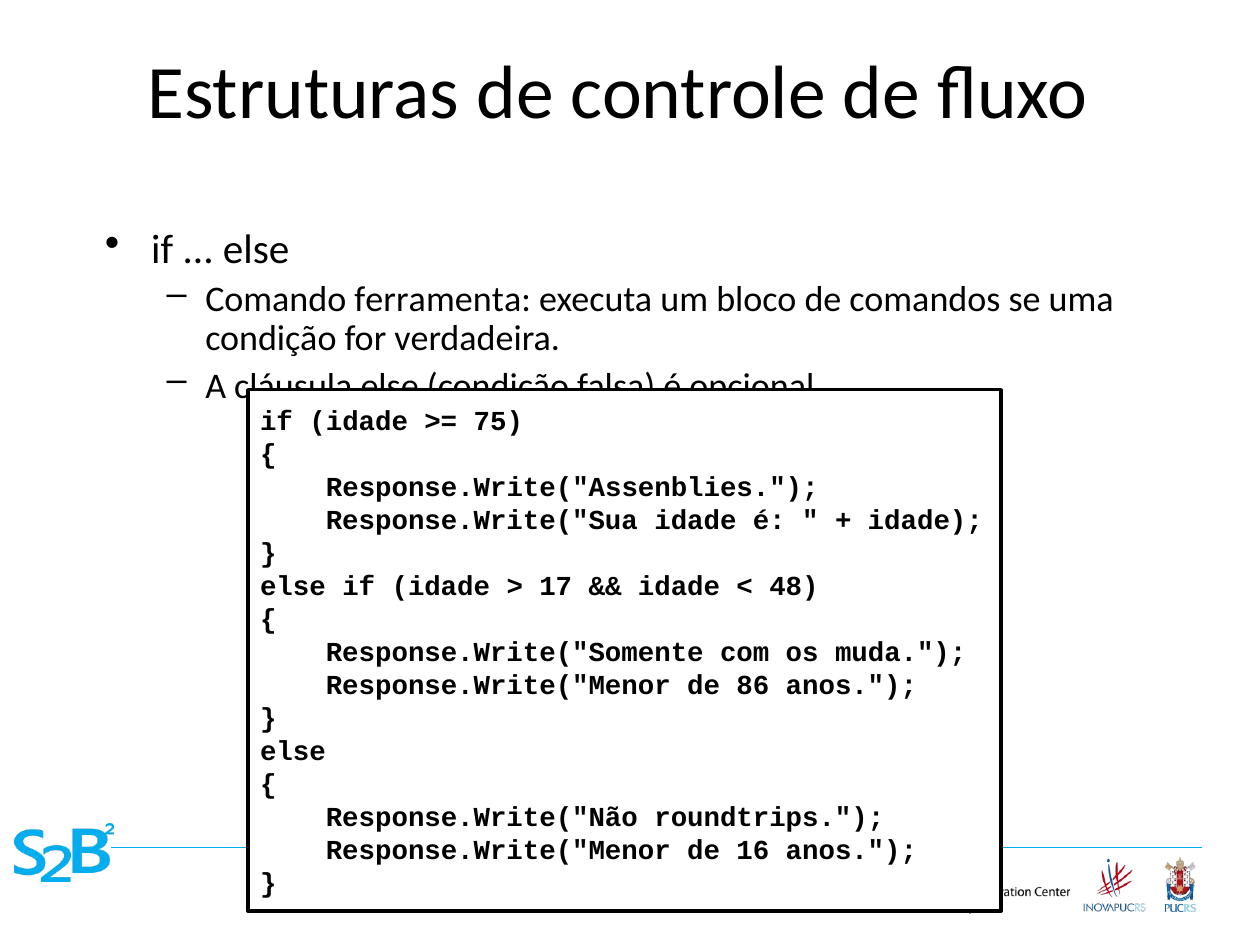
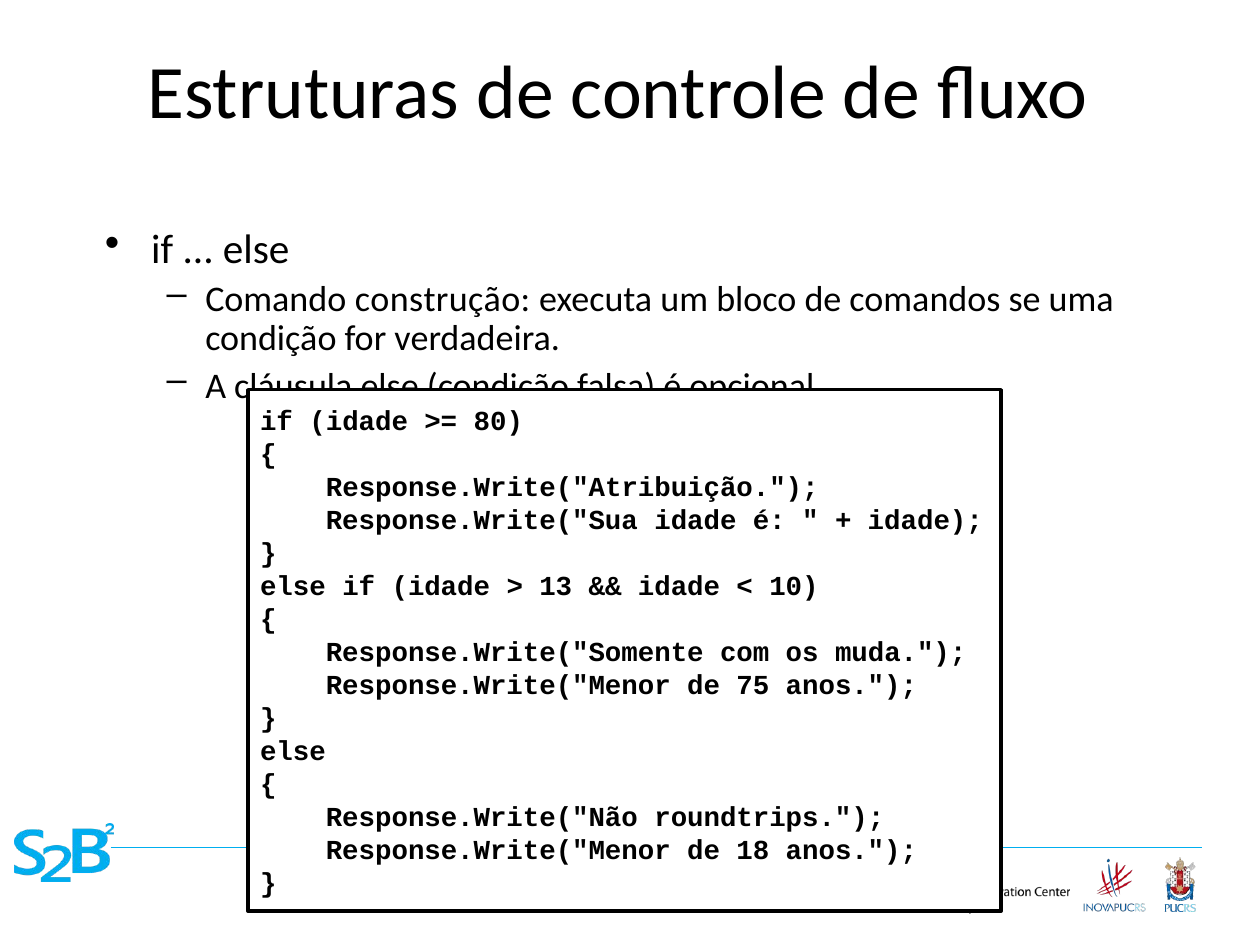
ferramenta: ferramenta -> construção (443, 300)
75: 75 -> 80 (498, 422)
Response.Write("Assenblies: Response.Write("Assenblies -> Response.Write("Atribuição (572, 488)
17: 17 -> 13 (556, 586)
48: 48 -> 10 (794, 586)
86: 86 -> 75 (753, 685)
16: 16 -> 18 (753, 850)
